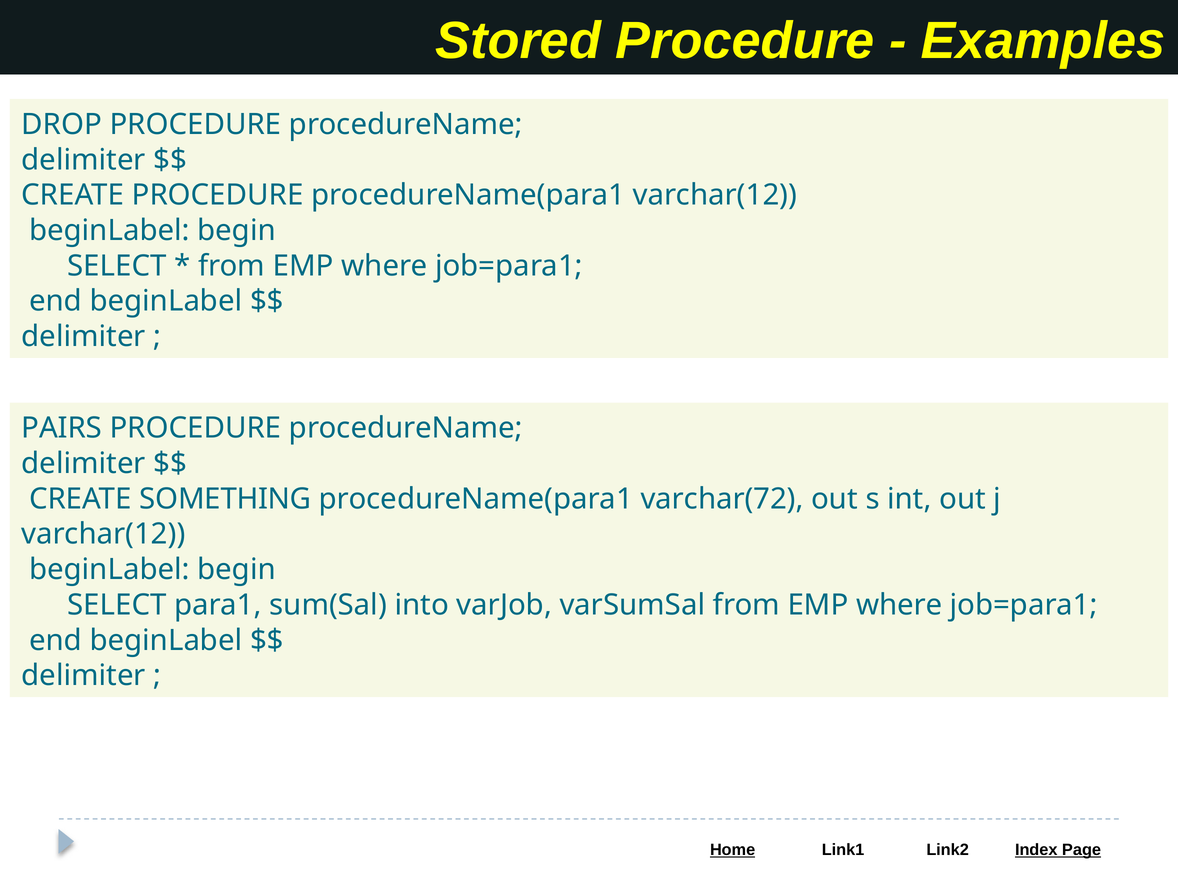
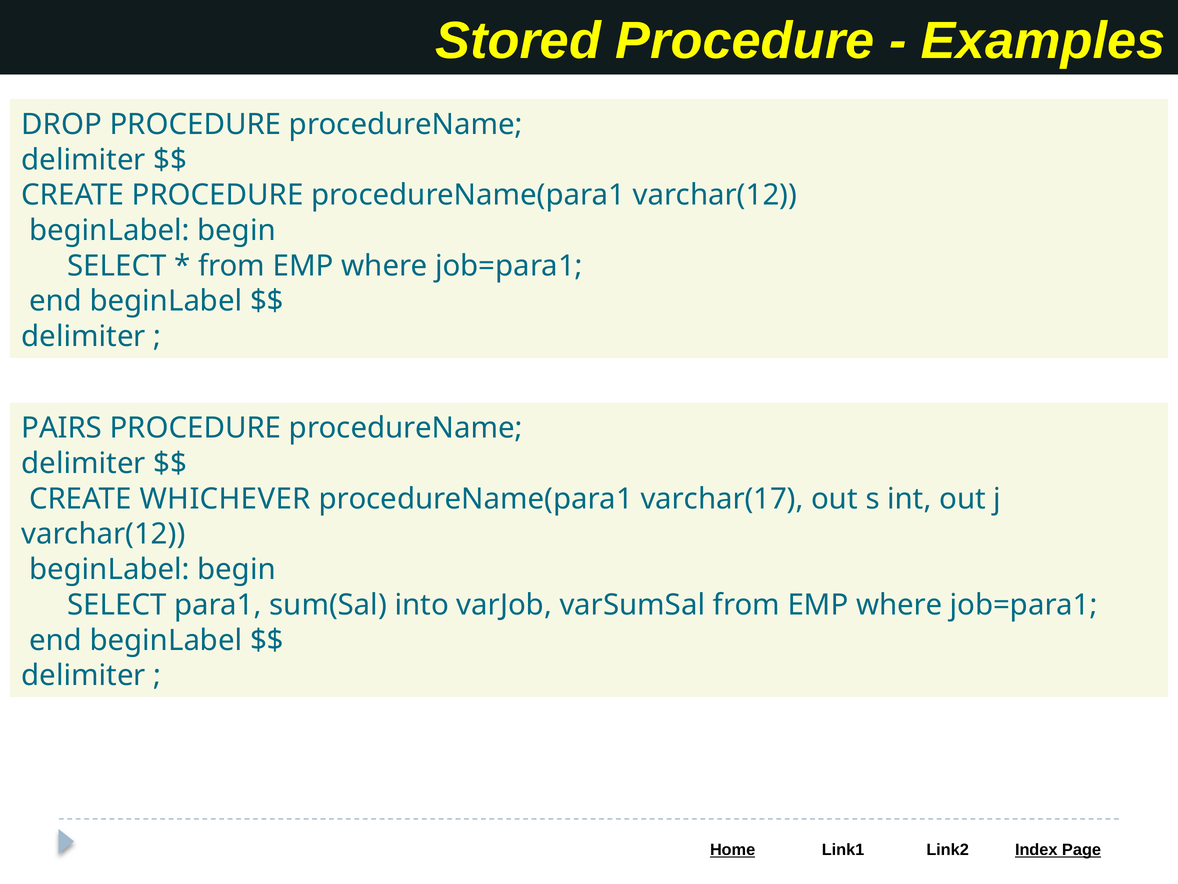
SOMETHING: SOMETHING -> WHICHEVER (225, 499)
varchar(72: varchar(72 -> varchar(17 (722, 499)
